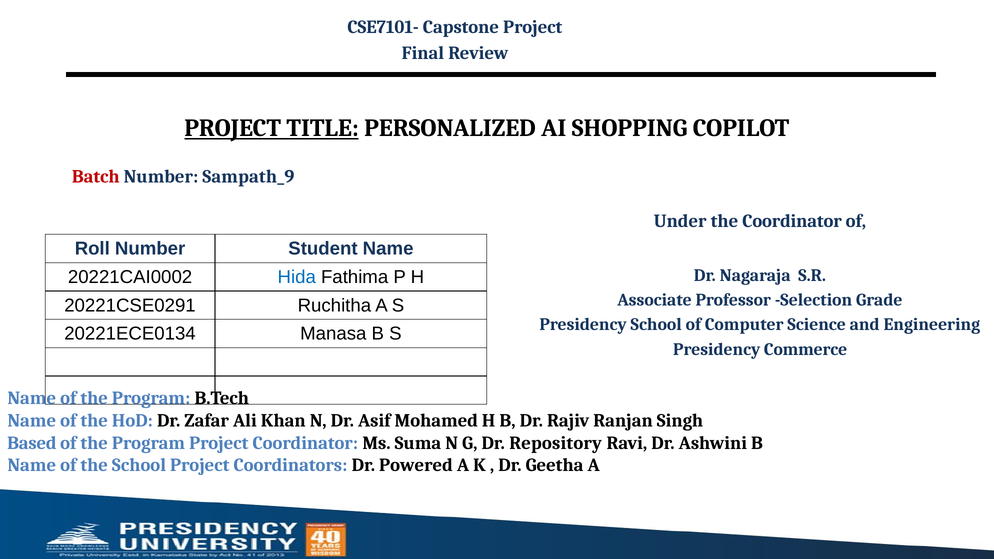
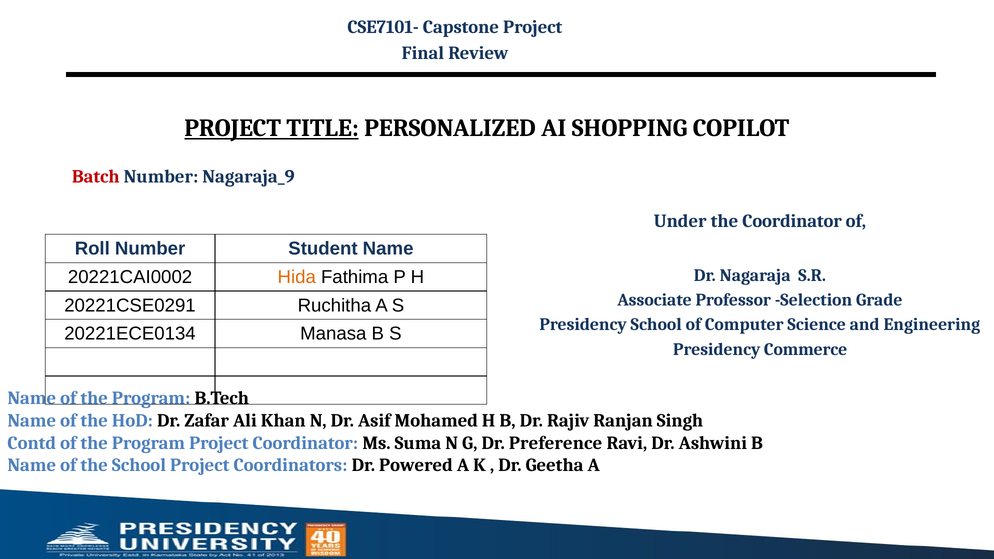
Sampath_9: Sampath_9 -> Nagaraja_9 (248, 177)
Hida colour: blue -> orange (297, 277)
Based: Based -> Contd (32, 443)
Repository: Repository -> Preference (556, 443)
